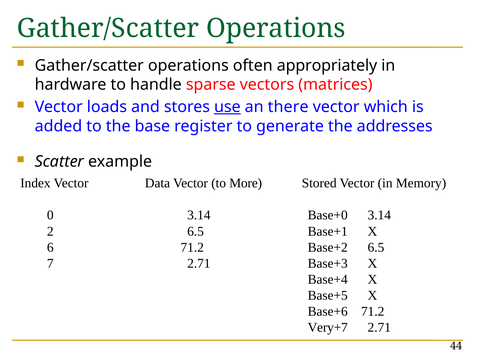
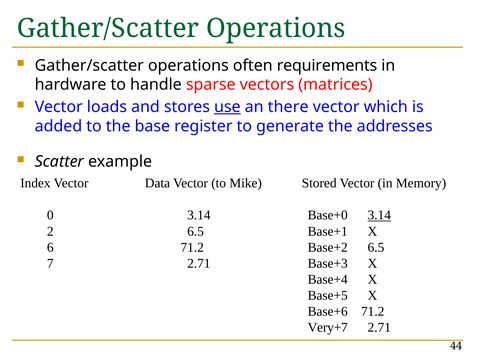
appropriately: appropriately -> requirements (327, 65)
More: More -> Mike (246, 183)
3.14 underline: none -> present (379, 215)
